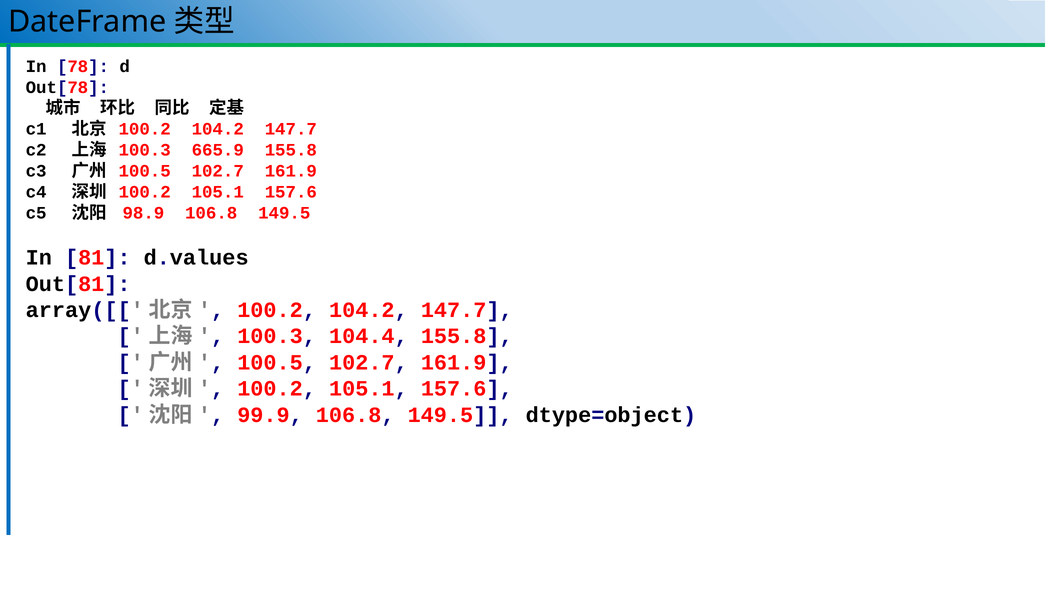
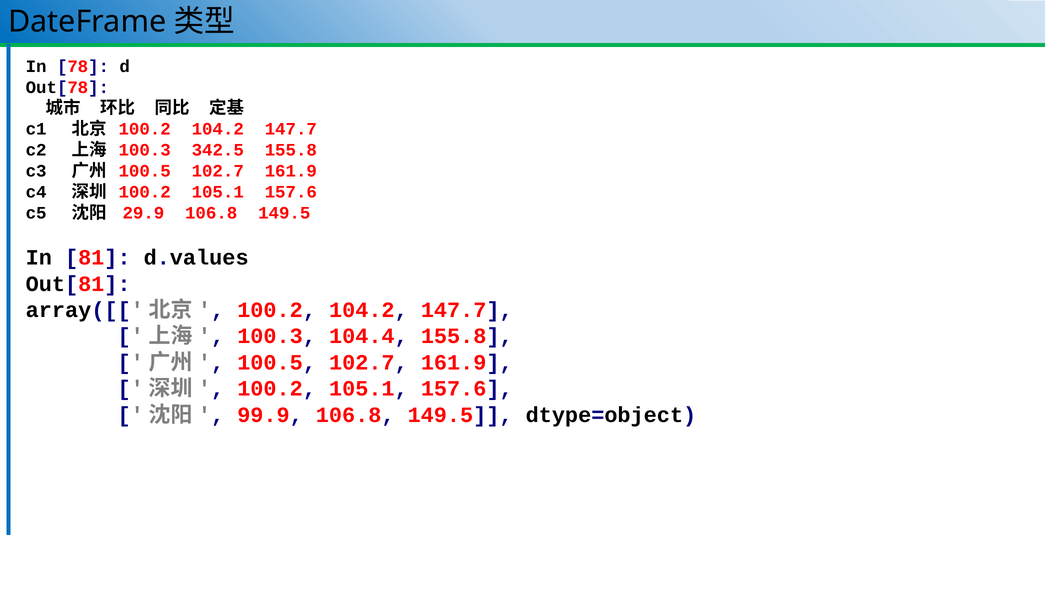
665.9: 665.9 -> 342.5 (218, 150)
98.9: 98.9 -> 29.9 (143, 213)
